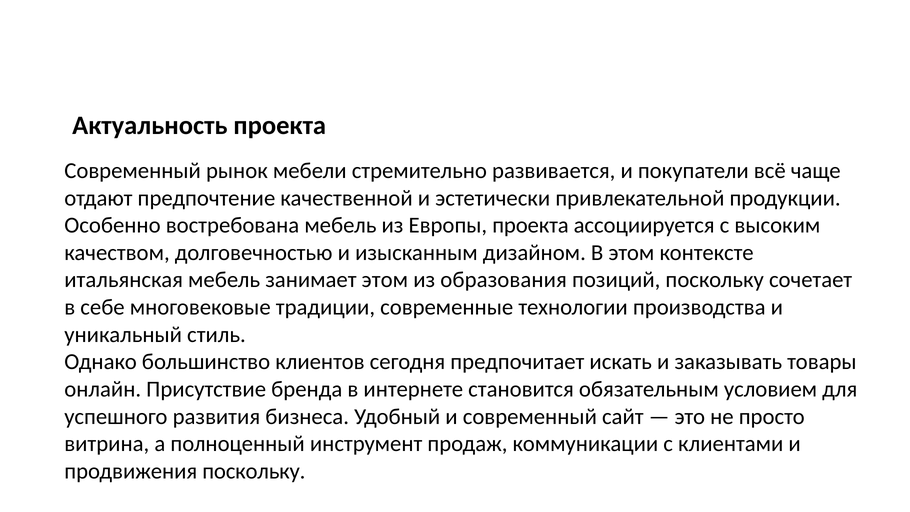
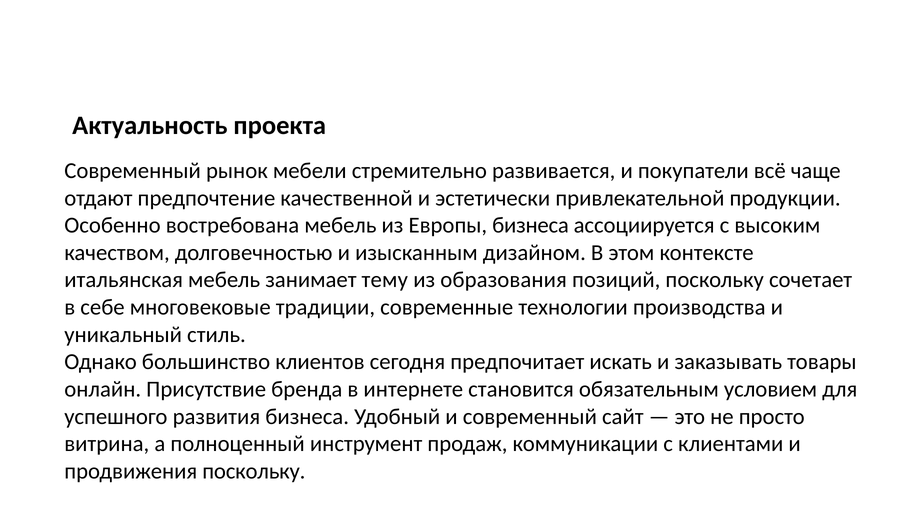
Европы проекта: проекта -> бизнеса (531, 225)
занимает этом: этом -> тему (385, 280)
